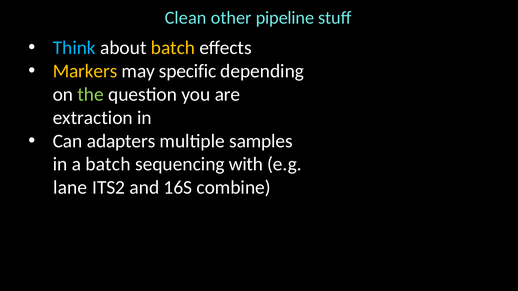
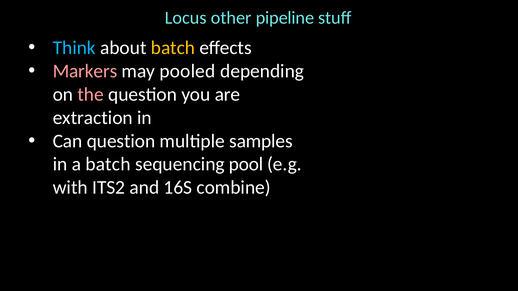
Clean: Clean -> Locus (186, 18)
Markers colour: yellow -> pink (85, 71)
specific: specific -> pooled (187, 71)
the colour: light green -> pink (91, 95)
Can adapters: adapters -> question (121, 141)
with: with -> pool (246, 164)
lane: lane -> with (70, 188)
